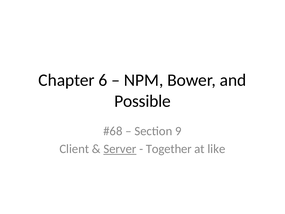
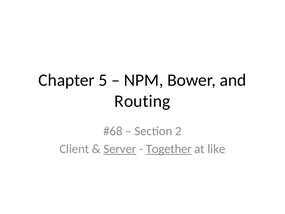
6: 6 -> 5 (103, 80)
Possible: Possible -> Routing (142, 101)
9: 9 -> 2 (178, 131)
Together underline: none -> present (169, 149)
